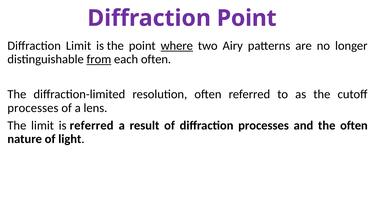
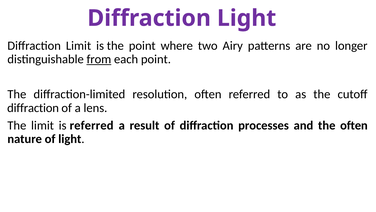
Diffraction Point: Point -> Light (247, 18)
where underline: present -> none (177, 46)
each often: often -> point (156, 59)
processes: processes -> diffraction (33, 108)
